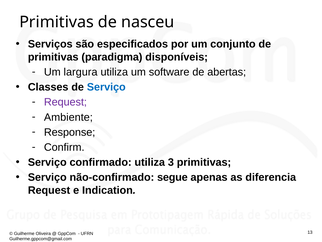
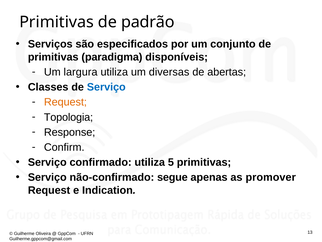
nasceu: nasceu -> padrão (148, 22)
software: software -> diversas (169, 72)
Request colour: purple -> orange (65, 102)
Ambiente: Ambiente -> Topologia (68, 117)
3: 3 -> 5 (171, 162)
diferencia: diferencia -> promover (271, 177)
